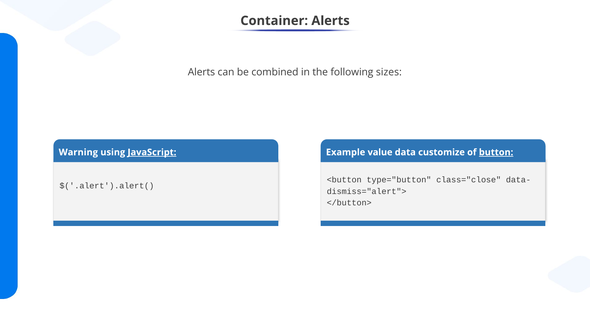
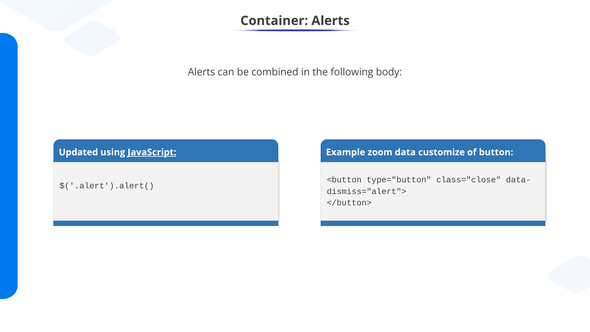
sizes: sizes -> body (389, 72)
Warning: Warning -> Updated (78, 152)
value: value -> zoom (380, 152)
button underline: present -> none (496, 152)
